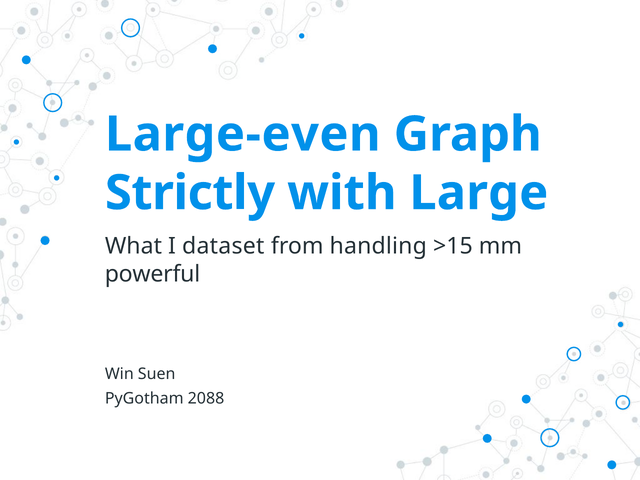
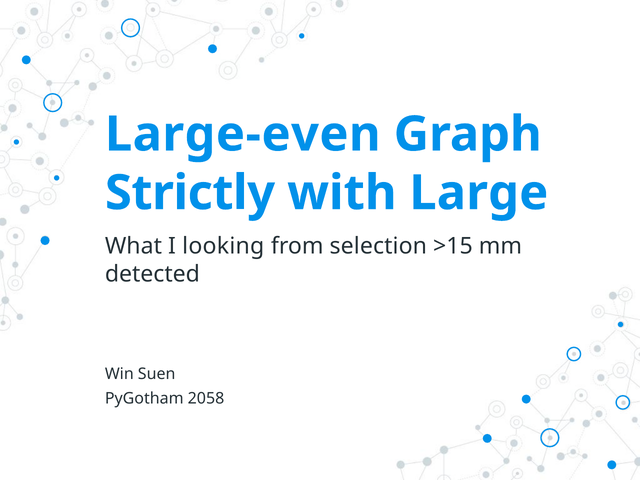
dataset: dataset -> looking (223, 246)
handling: handling -> selection (378, 246)
powerful: powerful -> detected (152, 274)
2088: 2088 -> 2058 (206, 398)
